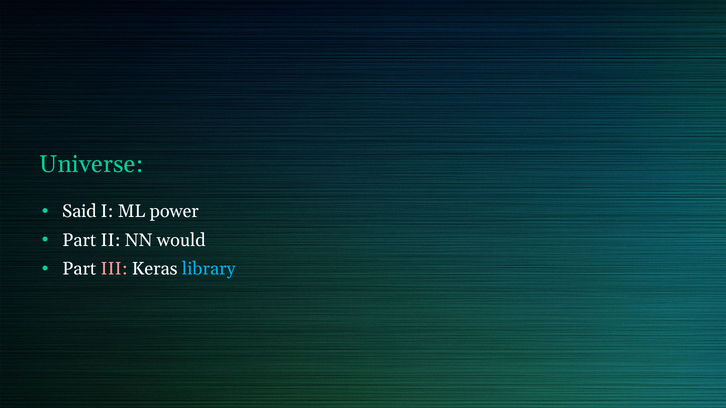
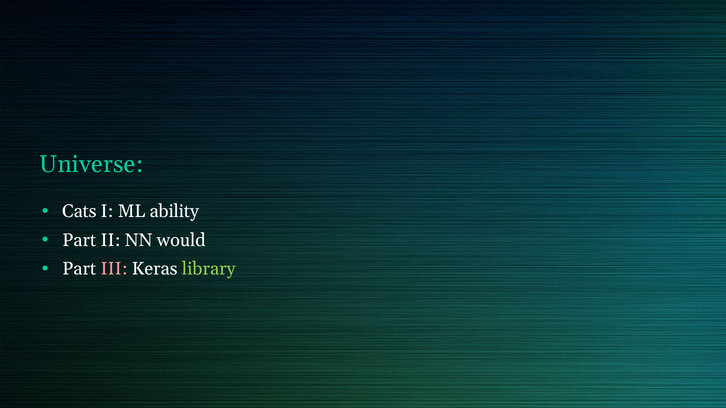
Said: Said -> Cats (79, 212)
power: power -> ability (174, 212)
library colour: light blue -> light green (209, 269)
